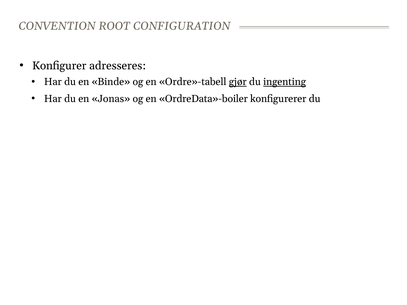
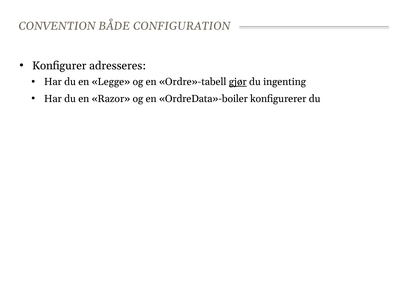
ROOT: ROOT -> BÅDE (114, 26)
Binde: Binde -> Legge (111, 82)
ingenting underline: present -> none (285, 82)
Jonas: Jonas -> Razor (111, 99)
